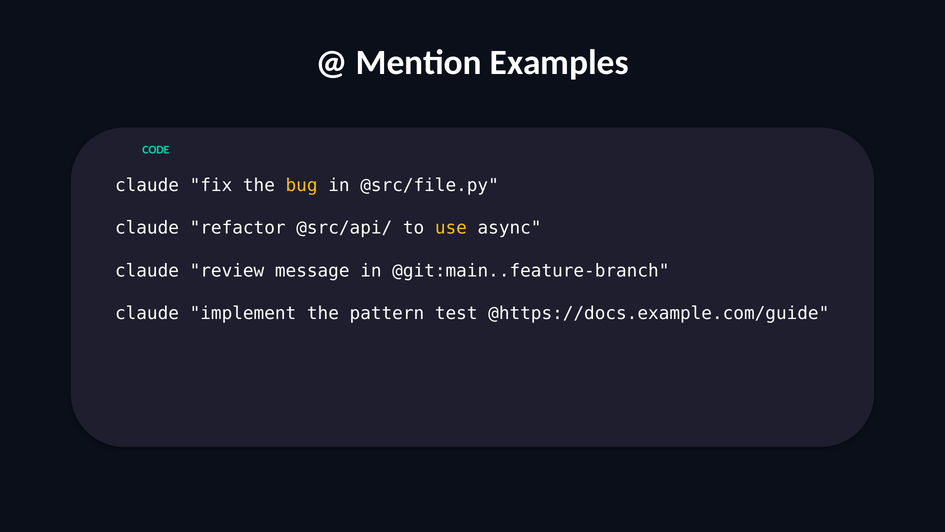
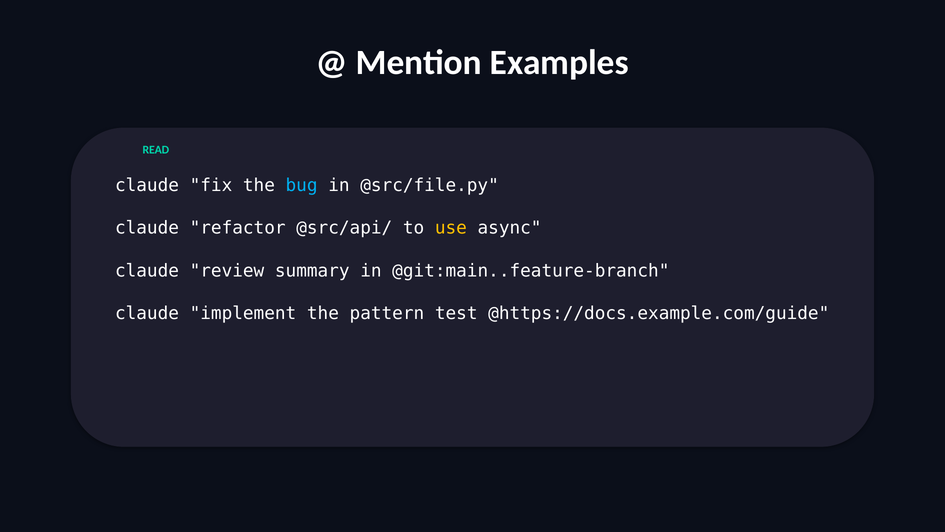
CODE: CODE -> READ (156, 150)
bug colour: yellow -> light blue (302, 185)
message: message -> summary (312, 270)
